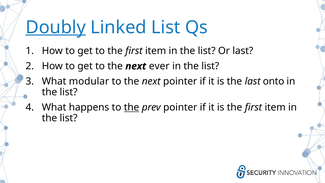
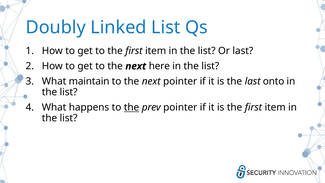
Doubly underline: present -> none (56, 27)
ever: ever -> here (159, 66)
modular: modular -> maintain (89, 81)
